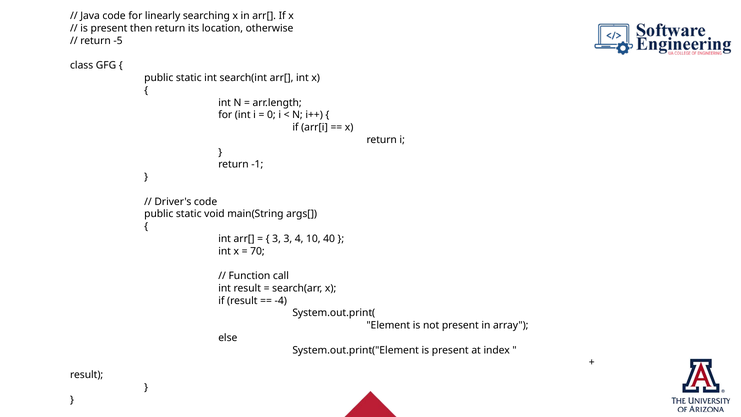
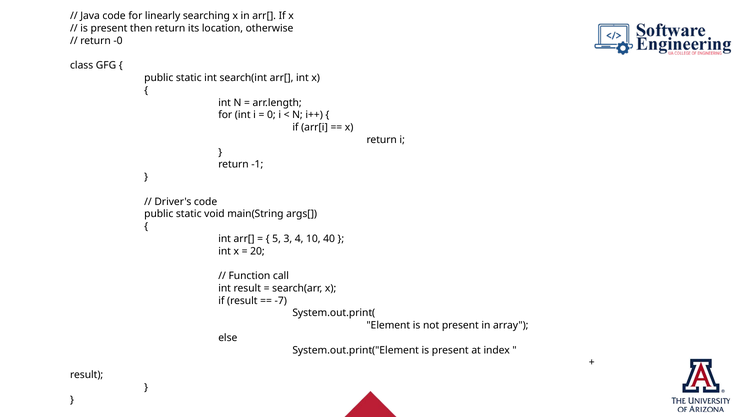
-5: -5 -> -0 (118, 41)
3: 3 -> 5 (277, 239)
70: 70 -> 20 (257, 251)
-4: -4 -> -7 (281, 301)
